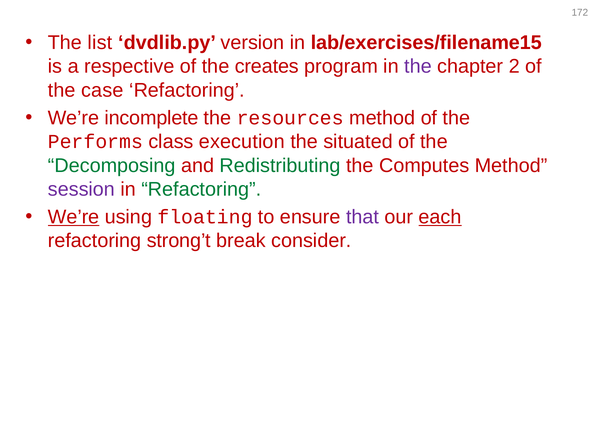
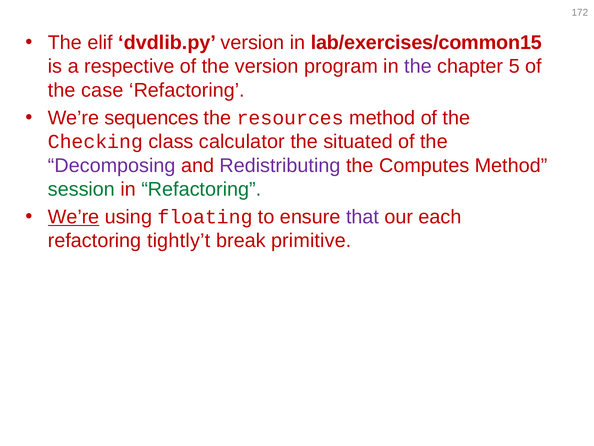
list: list -> elif (100, 43)
lab/exercises/filename15: lab/exercises/filename15 -> lab/exercises/common15 (426, 43)
the creates: creates -> version (267, 66)
2: 2 -> 5 (514, 66)
incomplete: incomplete -> sequences (152, 118)
Performs: Performs -> Checking (95, 142)
execution: execution -> calculator (242, 142)
Decomposing colour: green -> purple (112, 165)
Redistributing colour: green -> purple (280, 165)
session colour: purple -> green (81, 189)
each underline: present -> none (440, 217)
strong’t: strong’t -> tightly’t (179, 241)
consider: consider -> primitive (311, 241)
